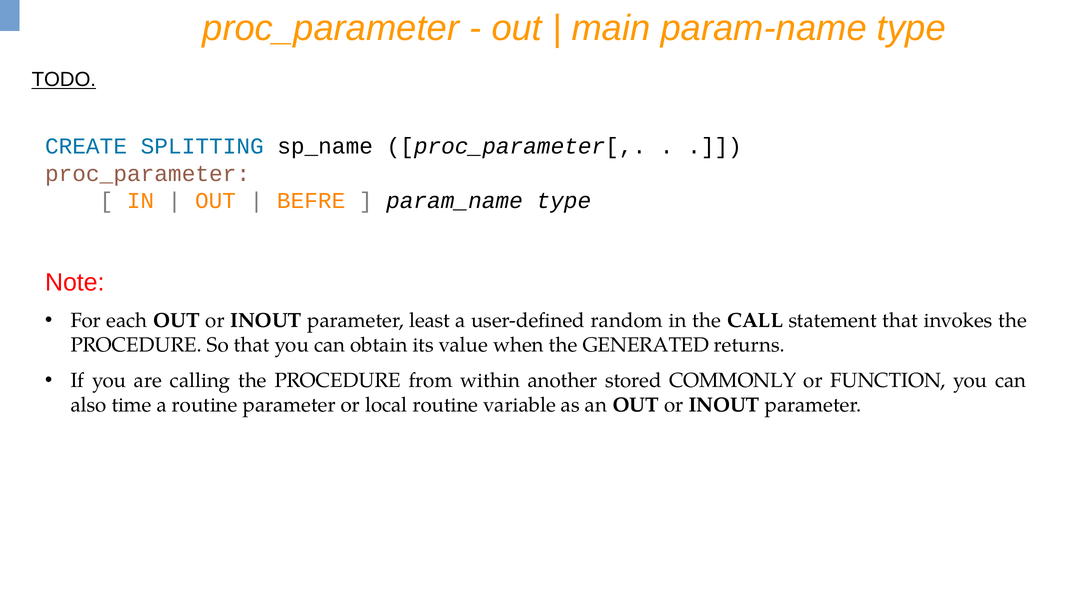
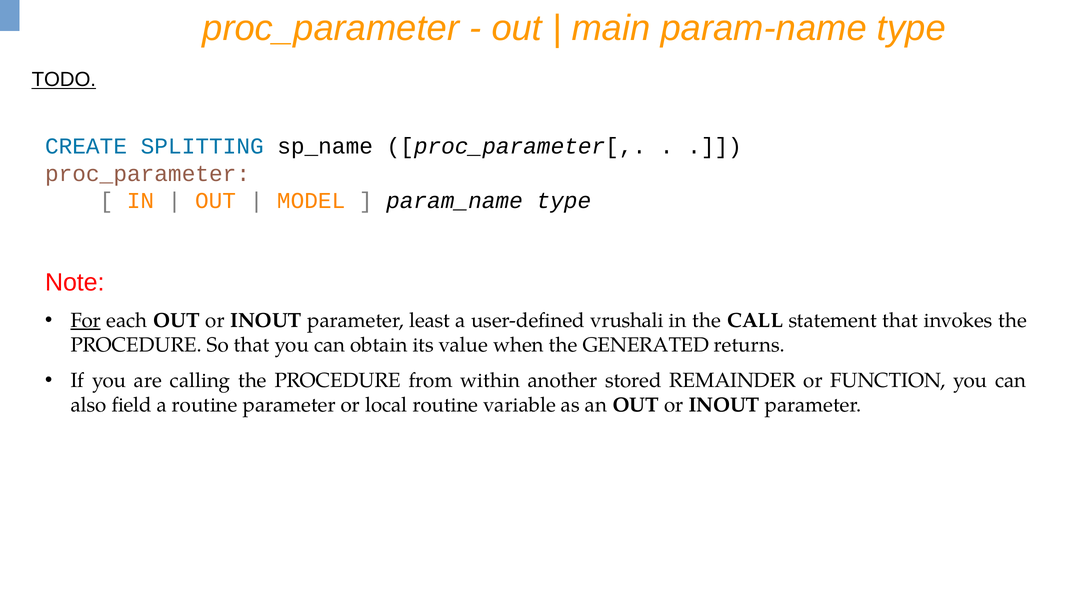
BEFRE: BEFRE -> MODEL (311, 201)
For underline: none -> present (86, 320)
random: random -> vrushali (627, 320)
COMMONLY: COMMONLY -> REMAINDER (733, 380)
time: time -> field (132, 405)
